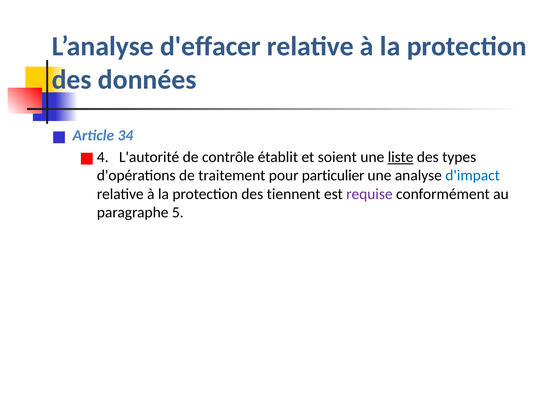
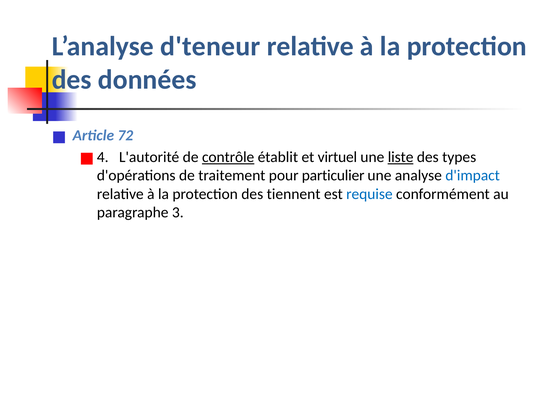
d'effacer: d'effacer -> d'teneur (210, 46)
34: 34 -> 72 (125, 136)
contrôle underline: none -> present (228, 157)
soient: soient -> virtuel (337, 157)
requise colour: purple -> blue (369, 194)
5: 5 -> 3 (178, 213)
